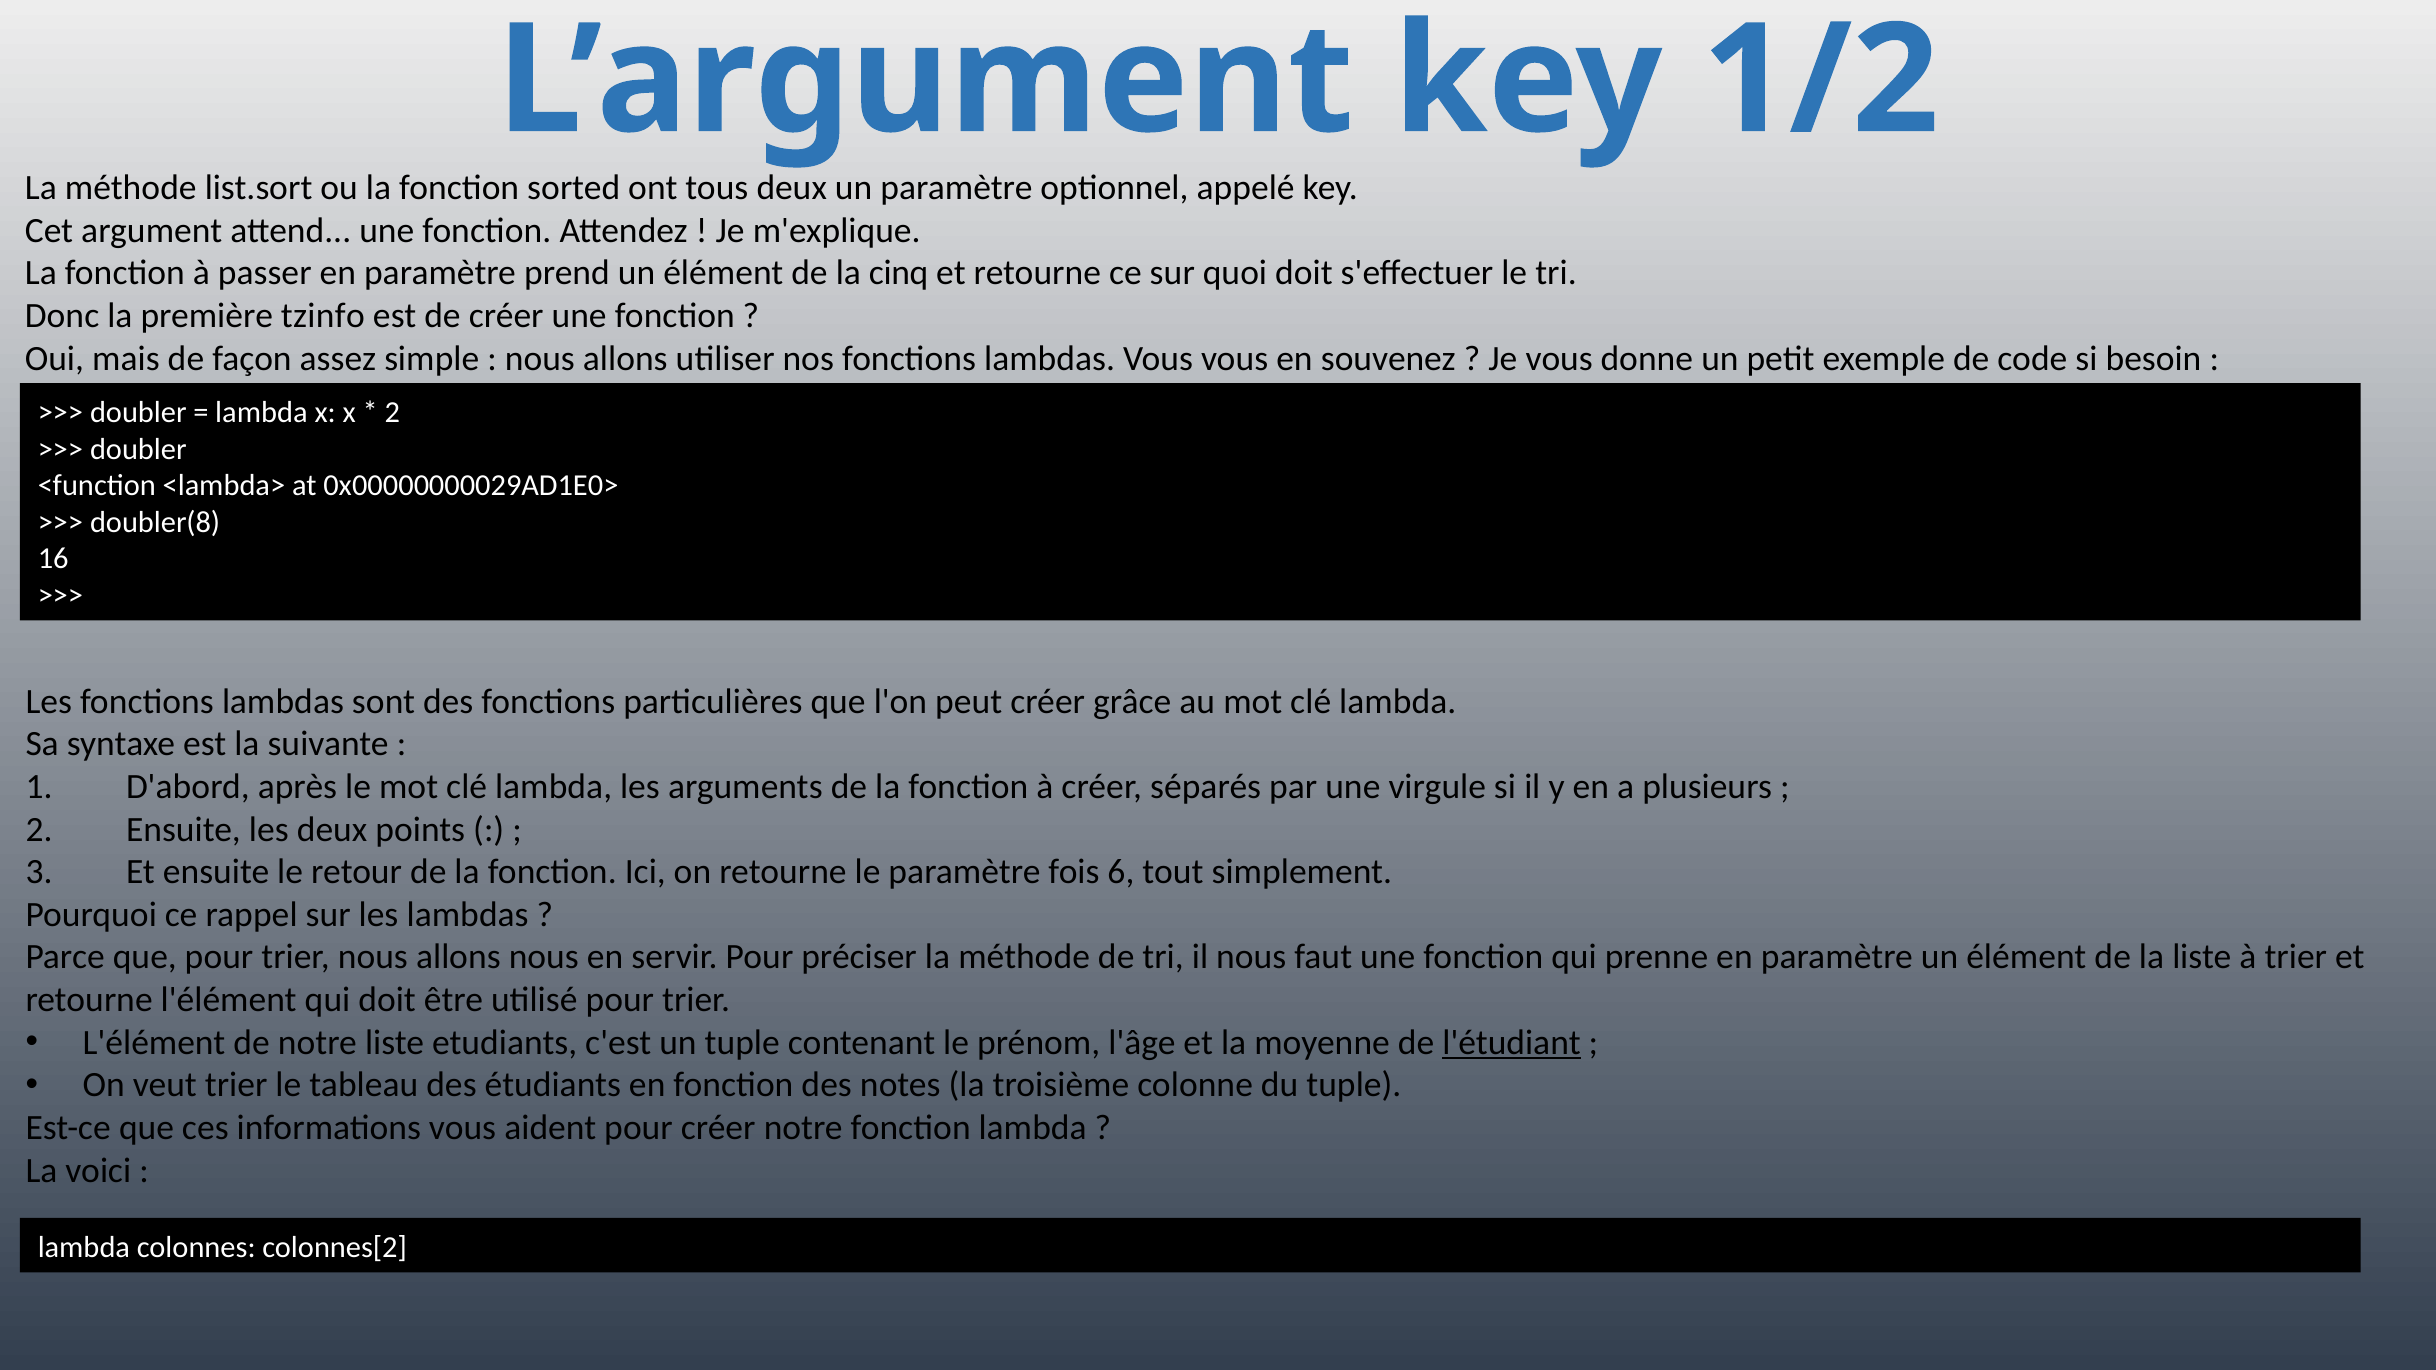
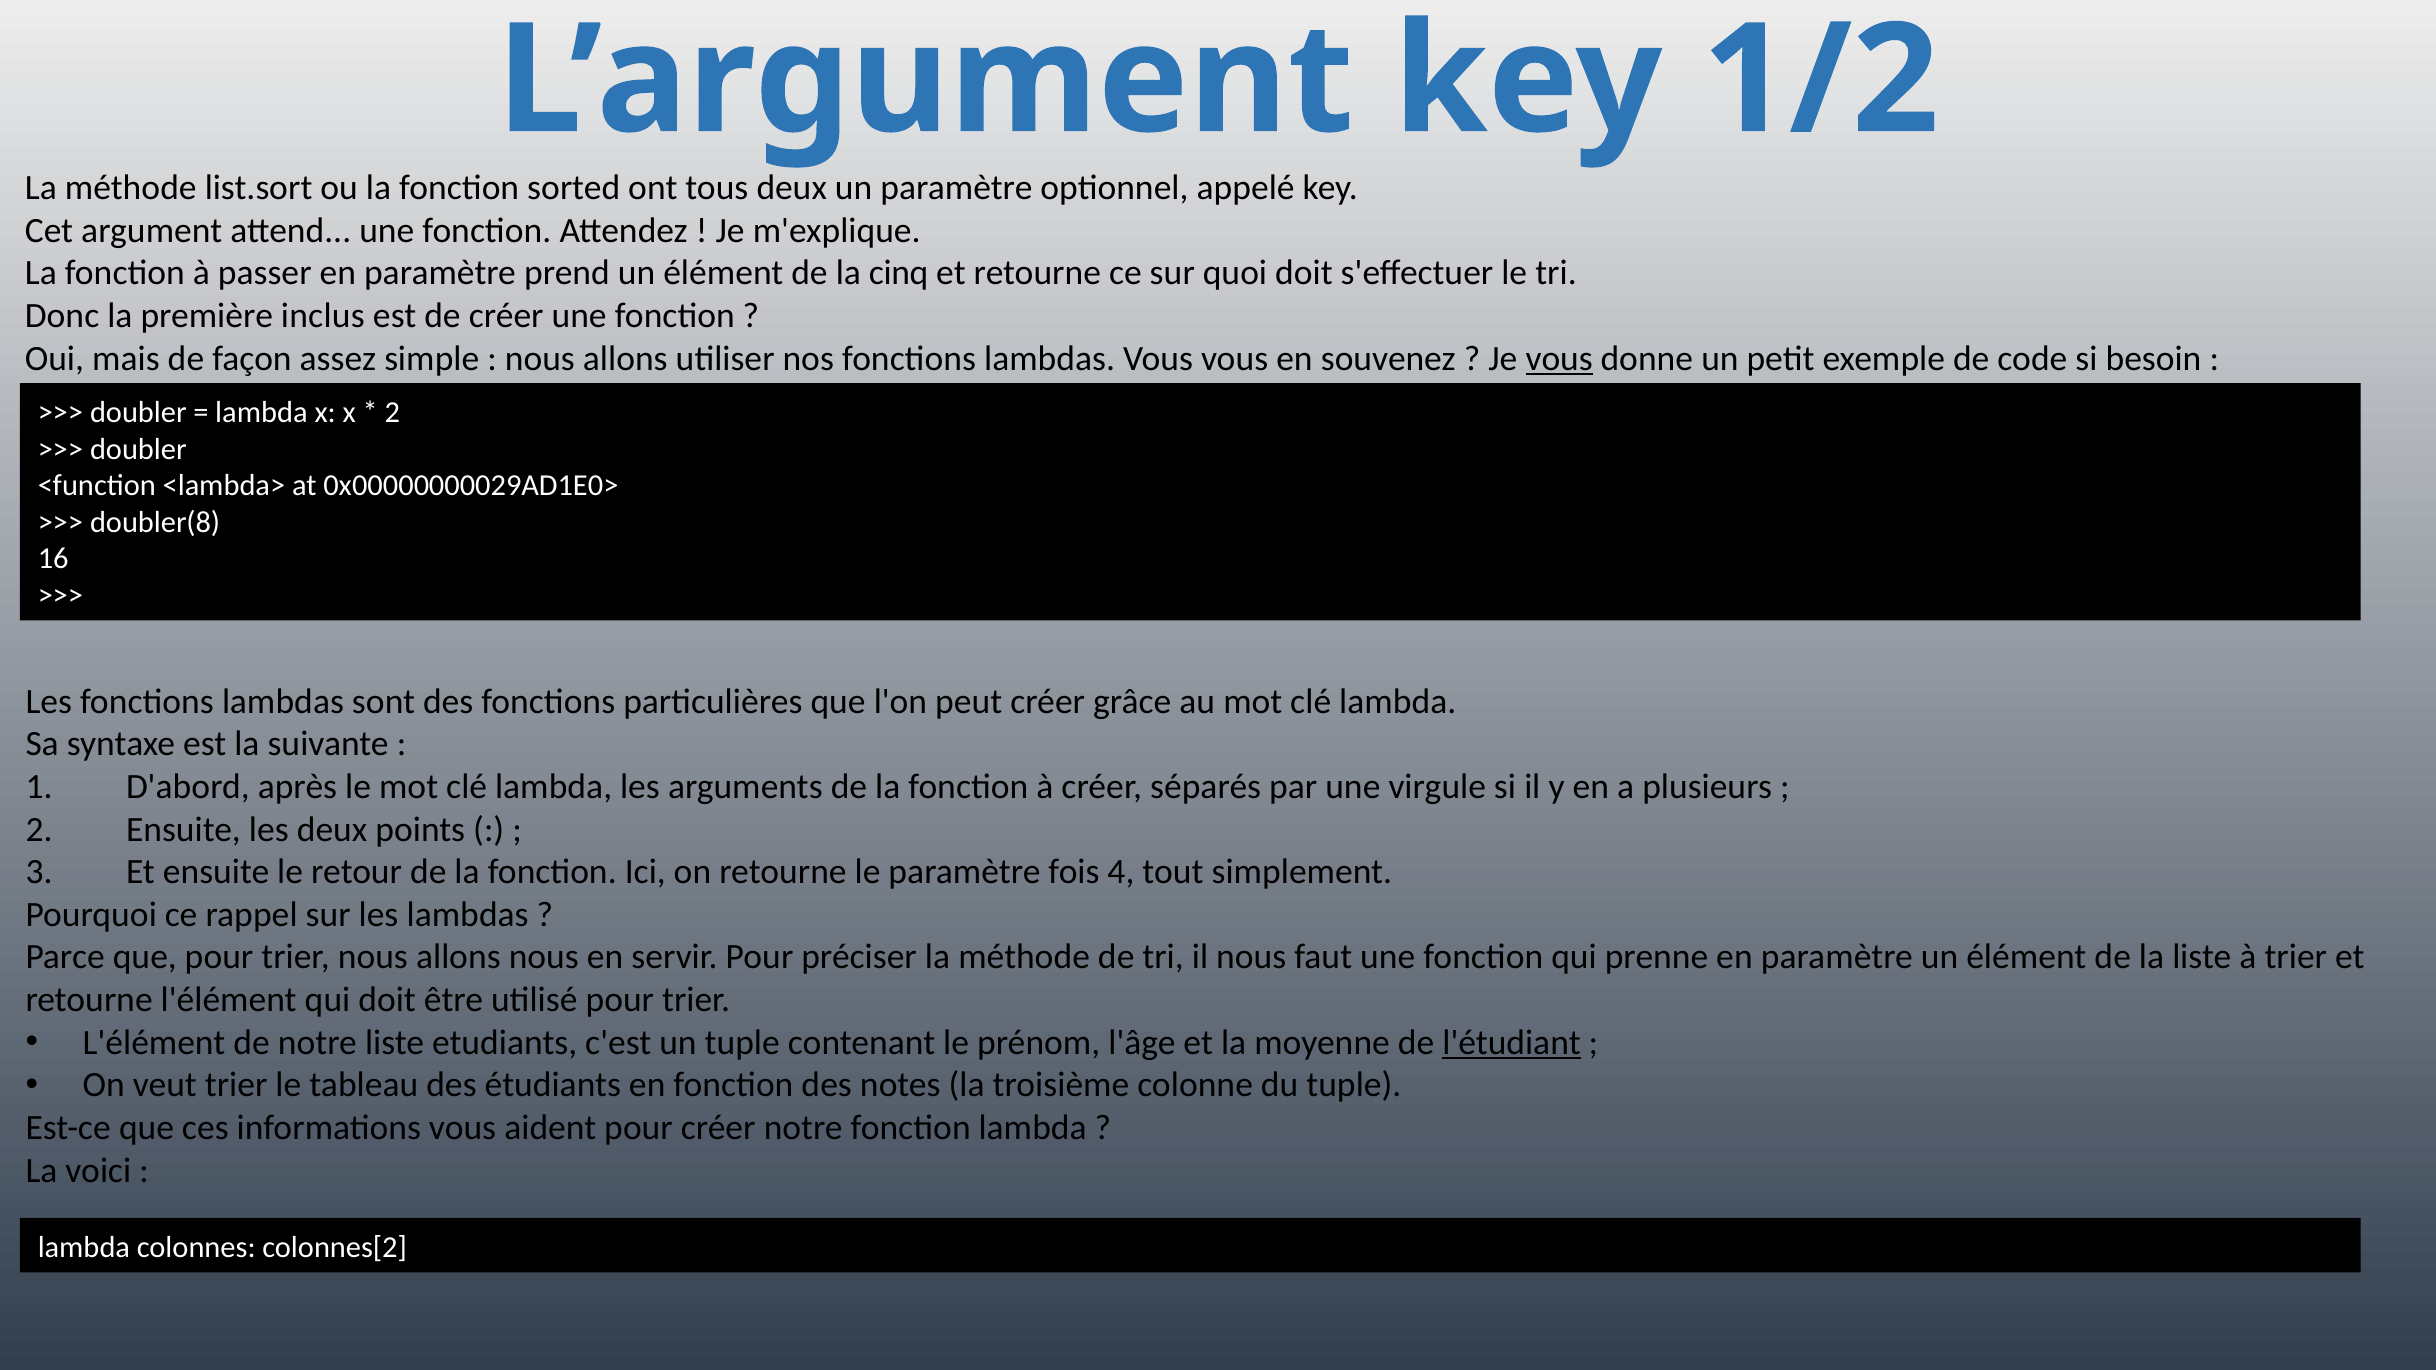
tzinfo: tzinfo -> inclus (323, 316)
vous underline: none -> present (1559, 358)
6: 6 -> 4 (1121, 872)
